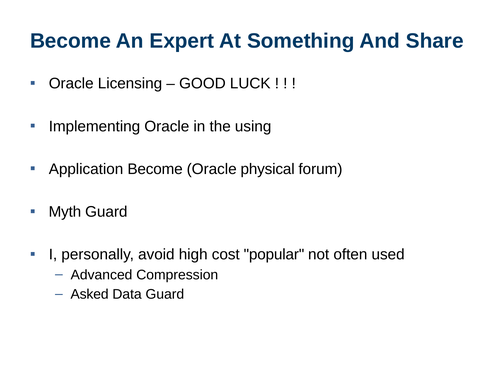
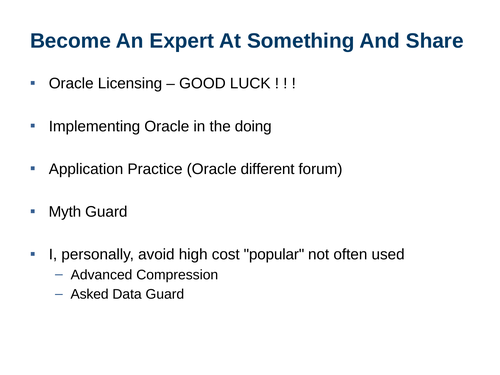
using: using -> doing (253, 126)
Application Become: Become -> Practice (155, 169)
physical: physical -> different (268, 169)
